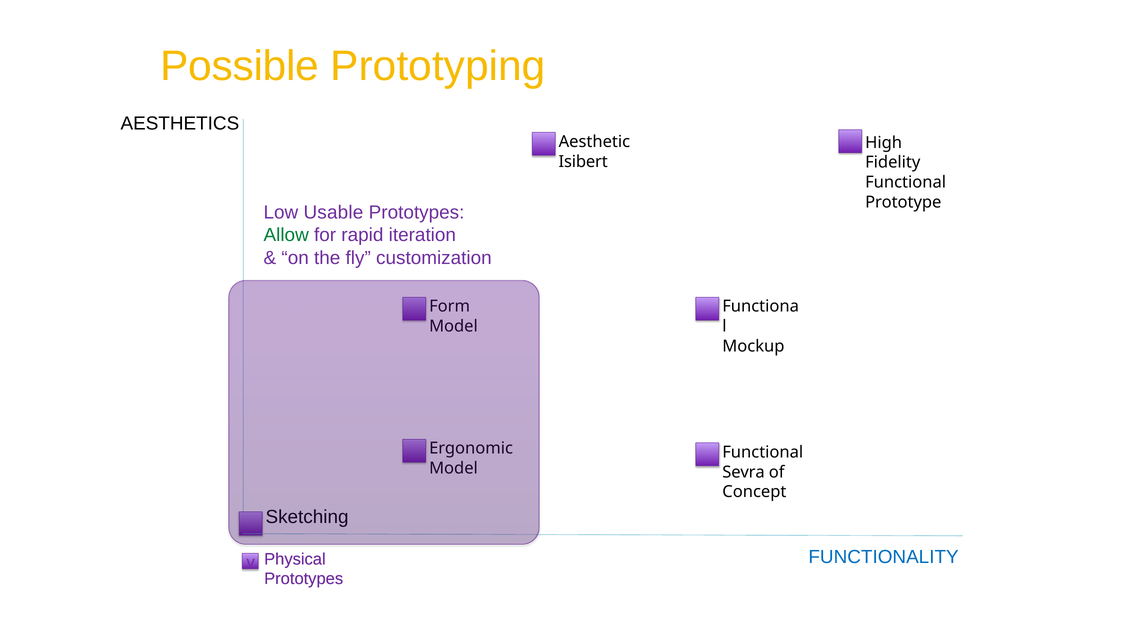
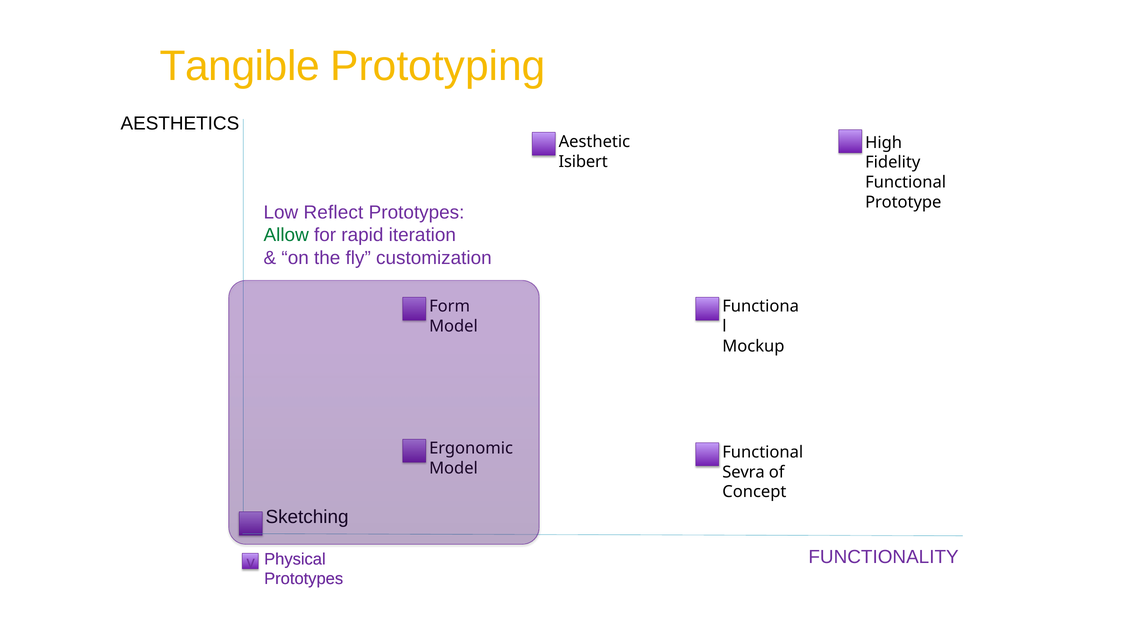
Possible: Possible -> Tangible (240, 66)
Usable: Usable -> Reflect (333, 212)
FUNCTIONALITY colour: blue -> purple (884, 556)
